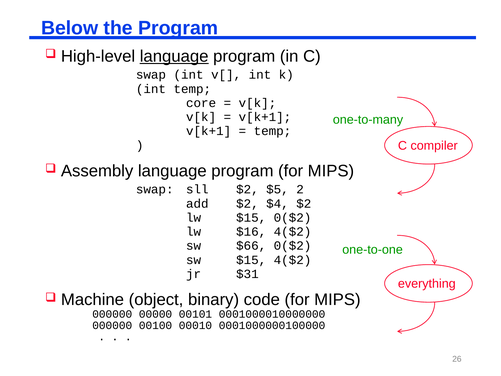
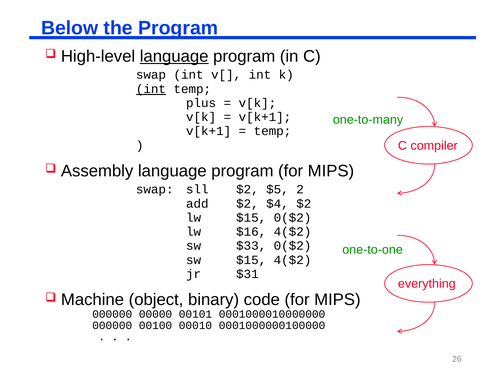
int underline: none -> present (151, 89)
core: core -> plus (201, 103)
$66: $66 -> $33 (251, 246)
